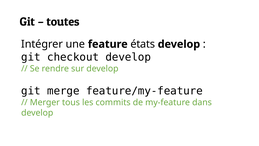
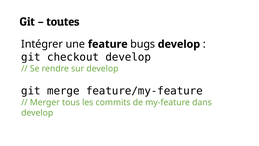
états: états -> bugs (143, 44)
